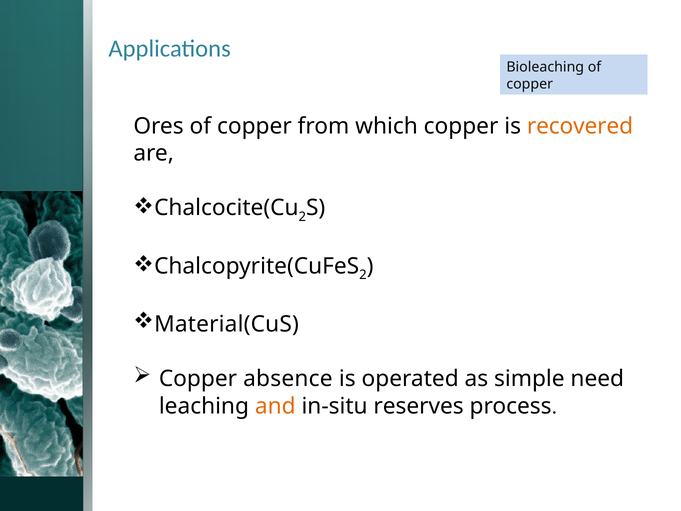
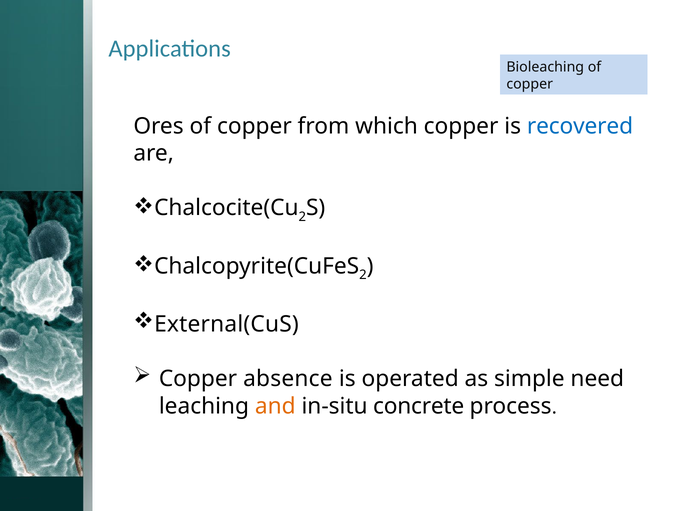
recovered colour: orange -> blue (580, 126)
Material(CuS: Material(CuS -> External(CuS (226, 324)
reserves: reserves -> concrete (419, 406)
